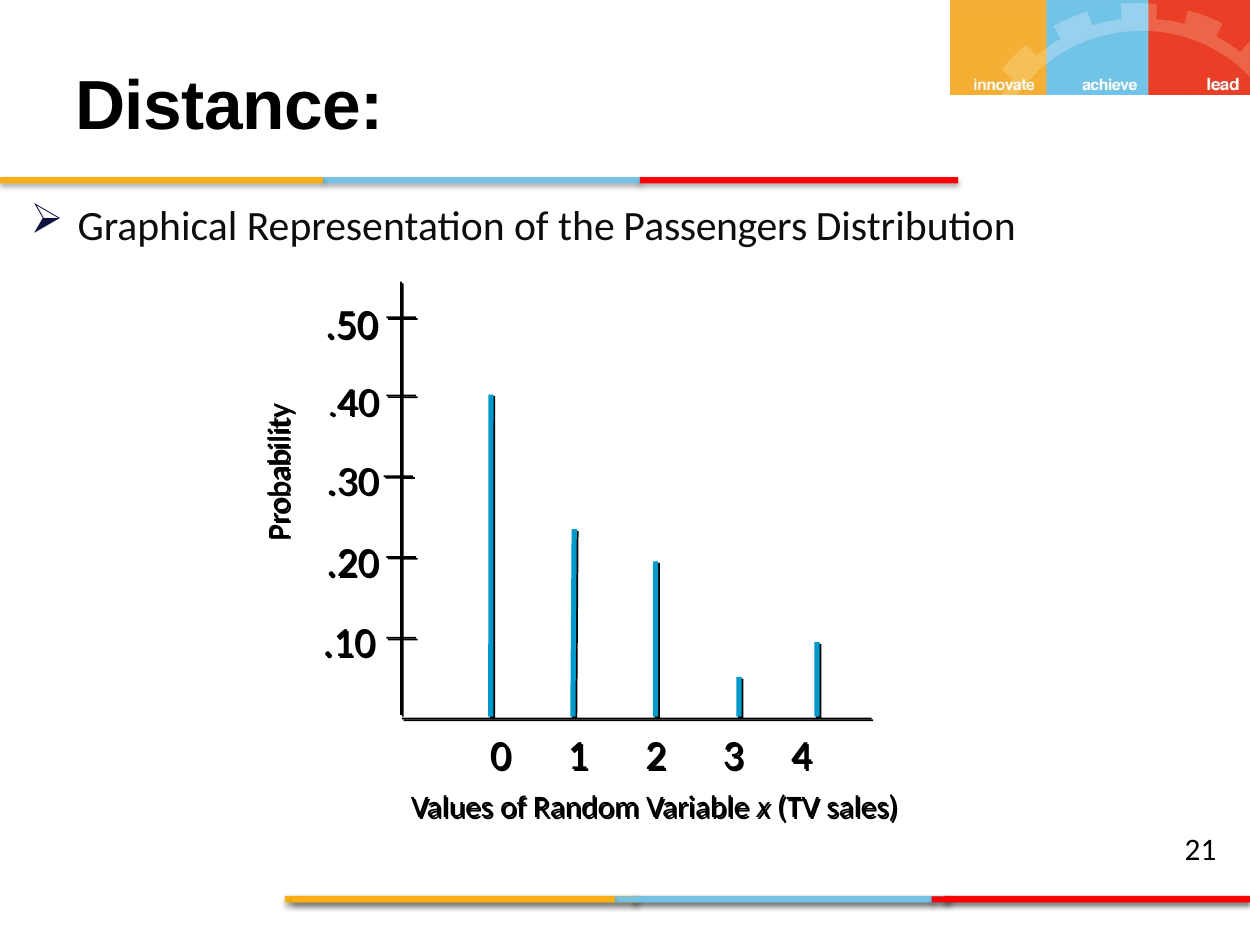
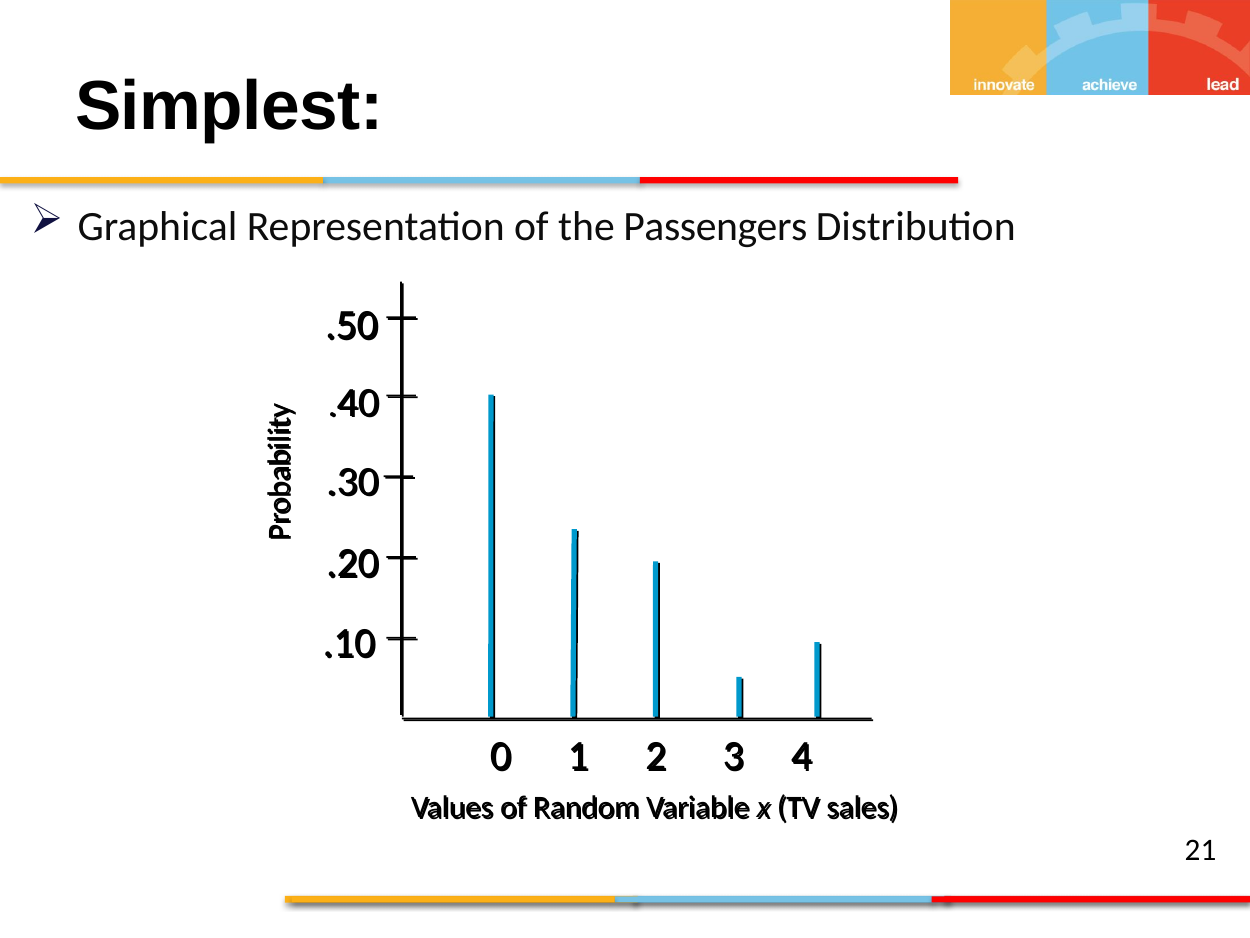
Distance: Distance -> Simplest (229, 107)
